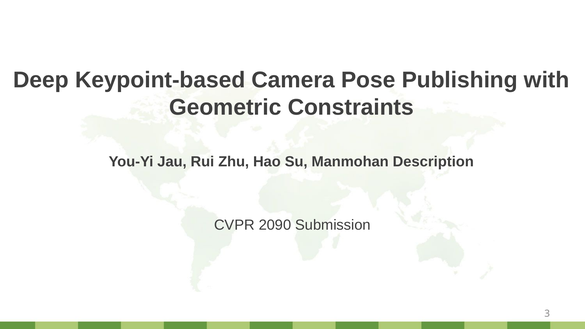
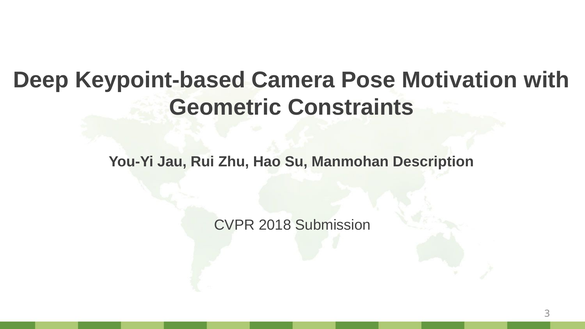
Publishing: Publishing -> Motivation (460, 80)
2090: 2090 -> 2018 (275, 225)
